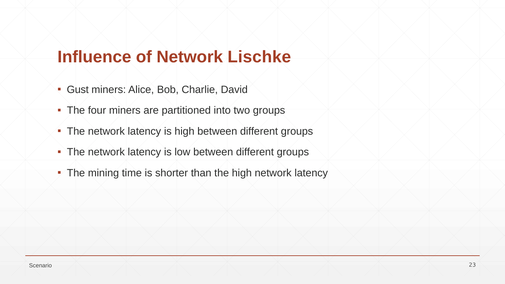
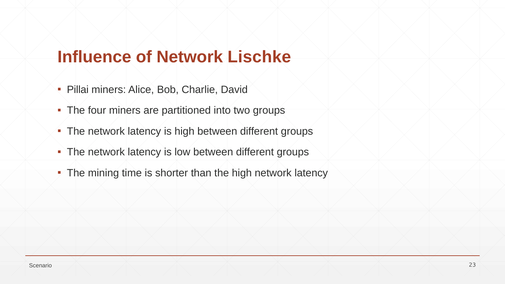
Gust: Gust -> Pillai (78, 90)
